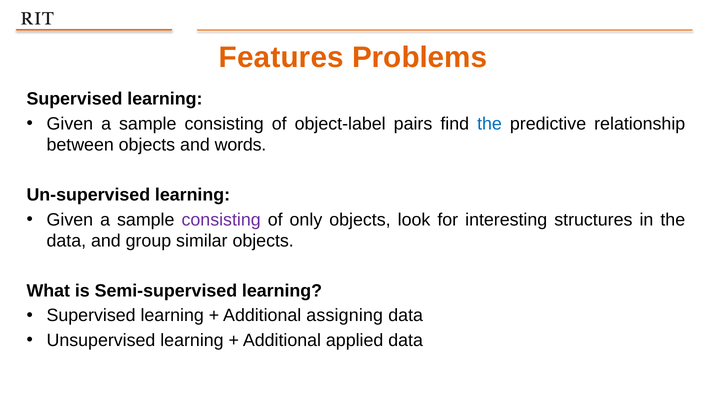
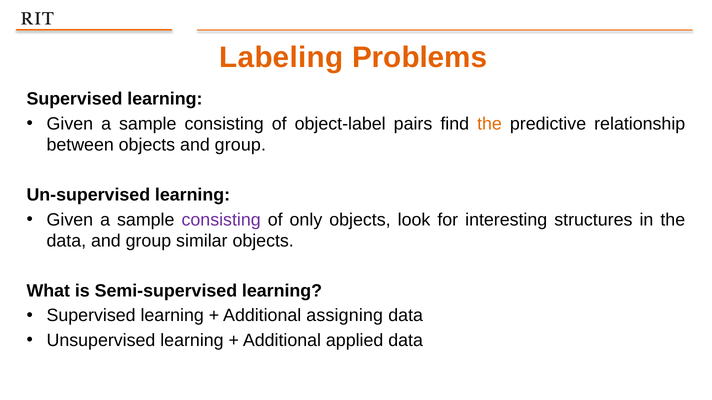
Features: Features -> Labeling (281, 58)
the colour: blue -> orange (490, 124)
objects and words: words -> group (240, 145)
